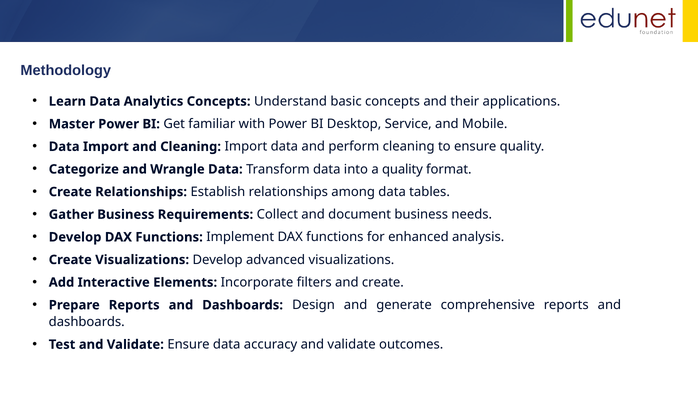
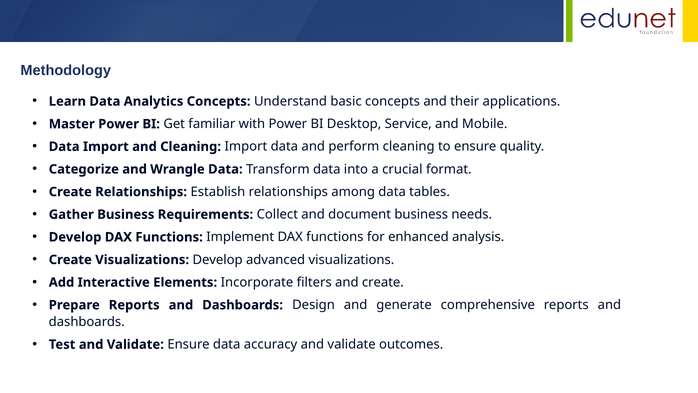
a quality: quality -> crucial (402, 169)
